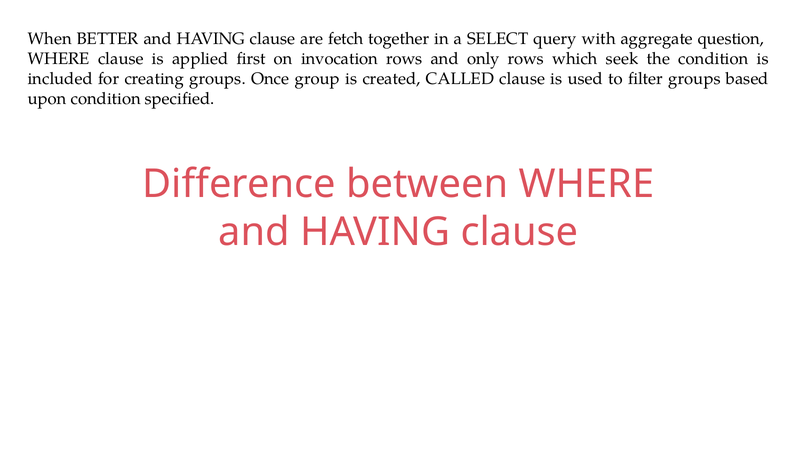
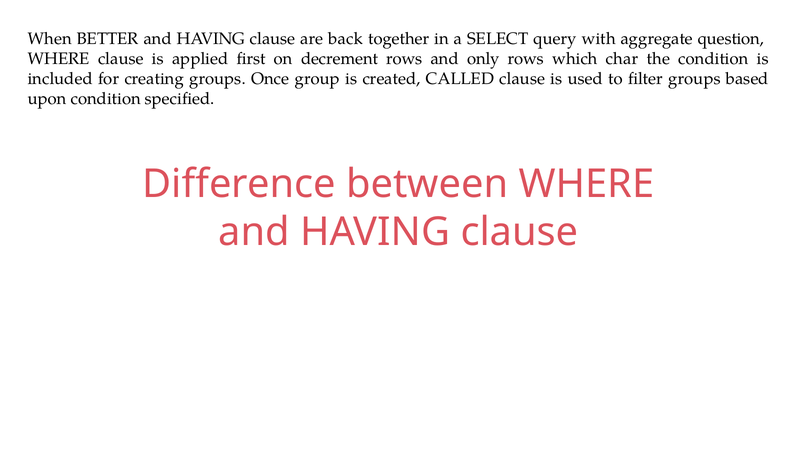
fetch: fetch -> back (346, 39)
invocation: invocation -> decrement (340, 59)
seek: seek -> char (622, 59)
